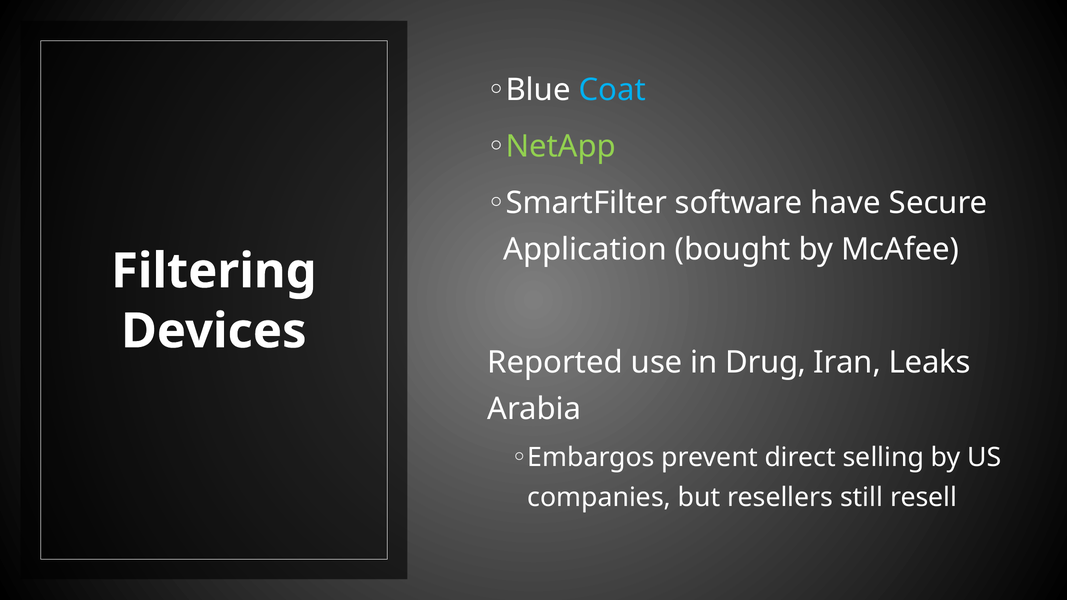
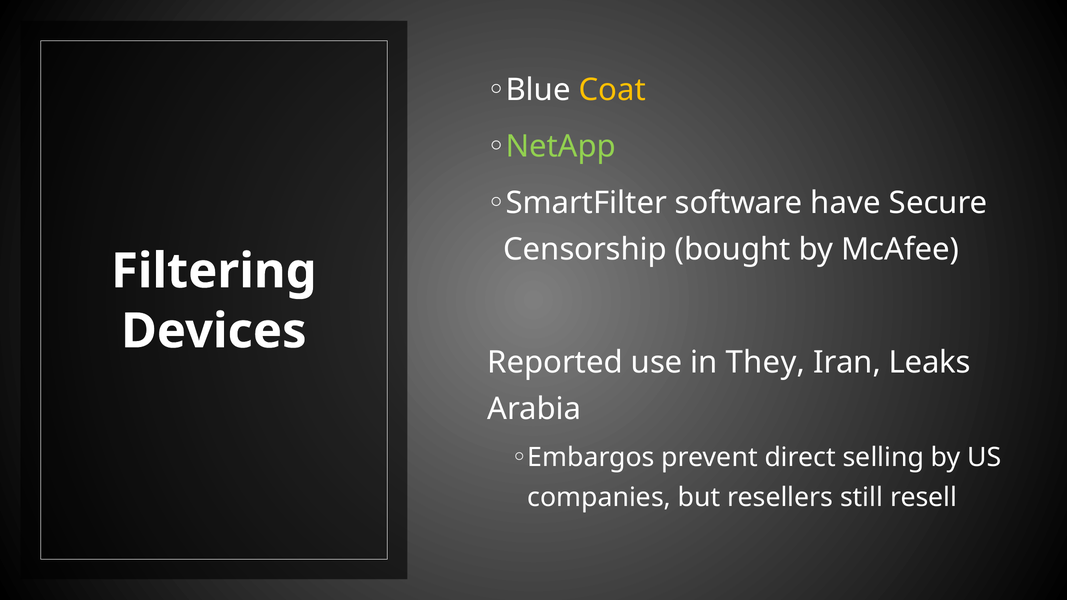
Coat colour: light blue -> yellow (612, 90)
Application: Application -> Censorship (585, 250)
Drug: Drug -> They (765, 363)
